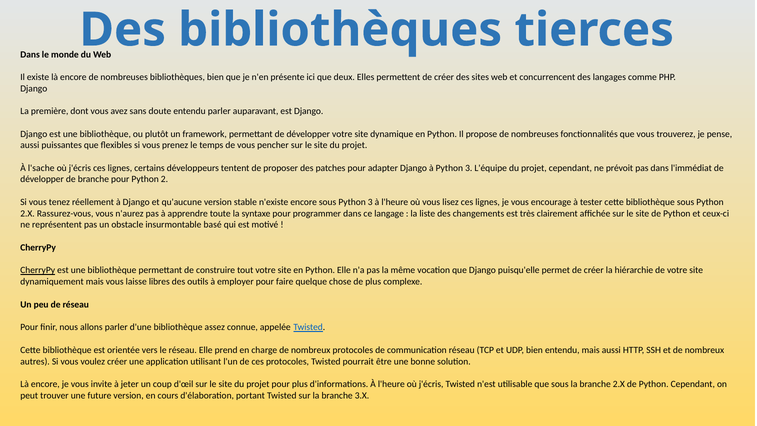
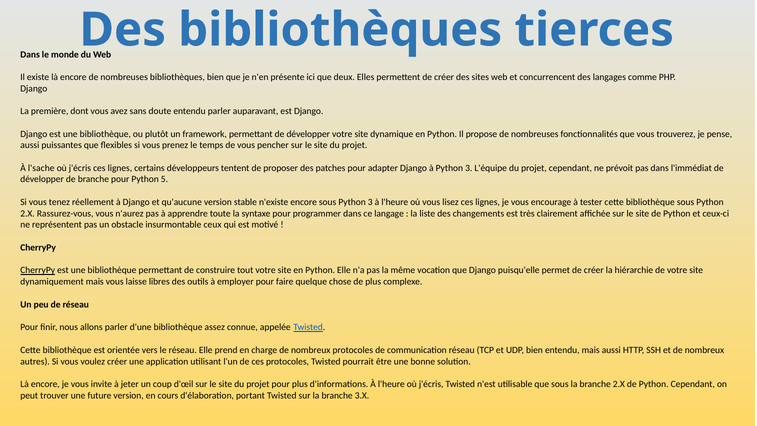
2: 2 -> 5 (164, 179)
basé: basé -> ceux (213, 225)
